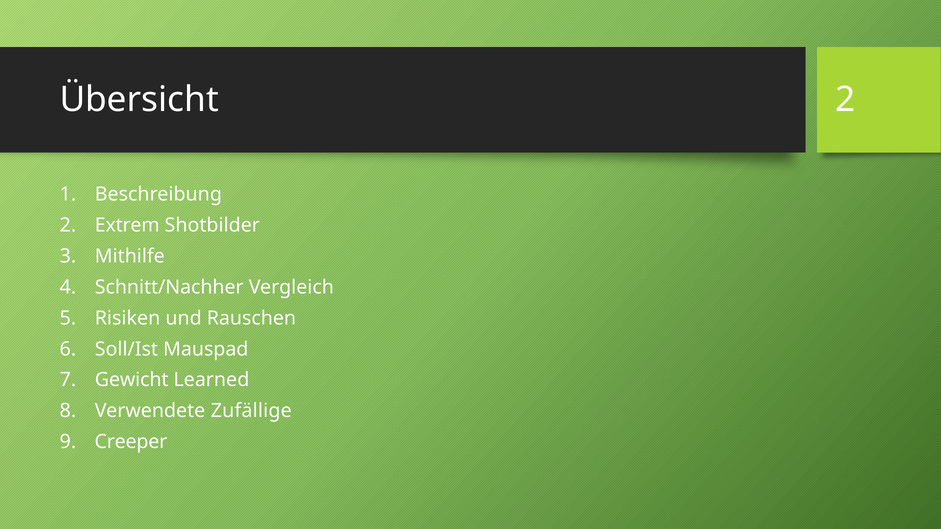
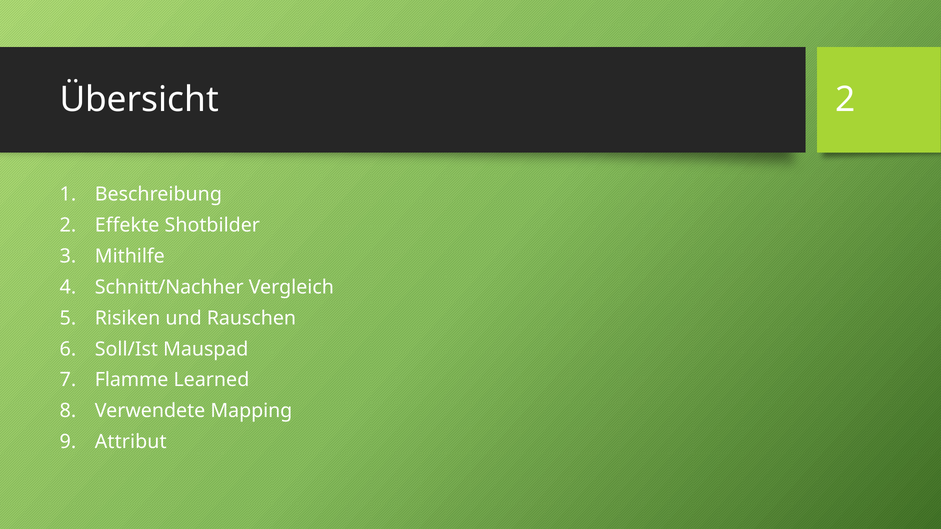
Extrem: Extrem -> Effekte (127, 225)
Gewicht: Gewicht -> Flamme (132, 380)
Zufällige: Zufällige -> Mapping (251, 411)
Creeper: Creeper -> Attribut (131, 442)
